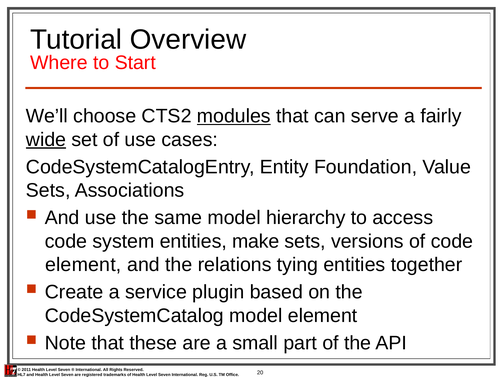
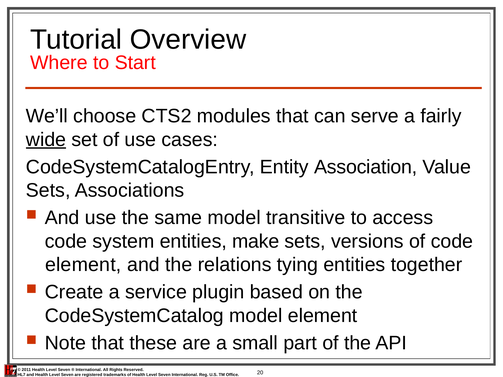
modules underline: present -> none (234, 116)
Foundation: Foundation -> Association (366, 167)
hierarchy: hierarchy -> transitive (306, 218)
